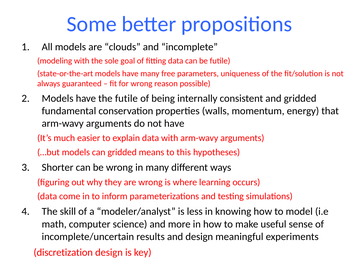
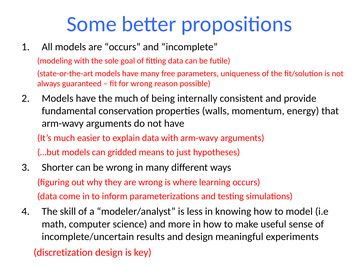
are clouds: clouds -> occurs (123, 47)
the futile: futile -> much (126, 98)
and gridded: gridded -> provide (300, 98)
this: this -> just (184, 152)
